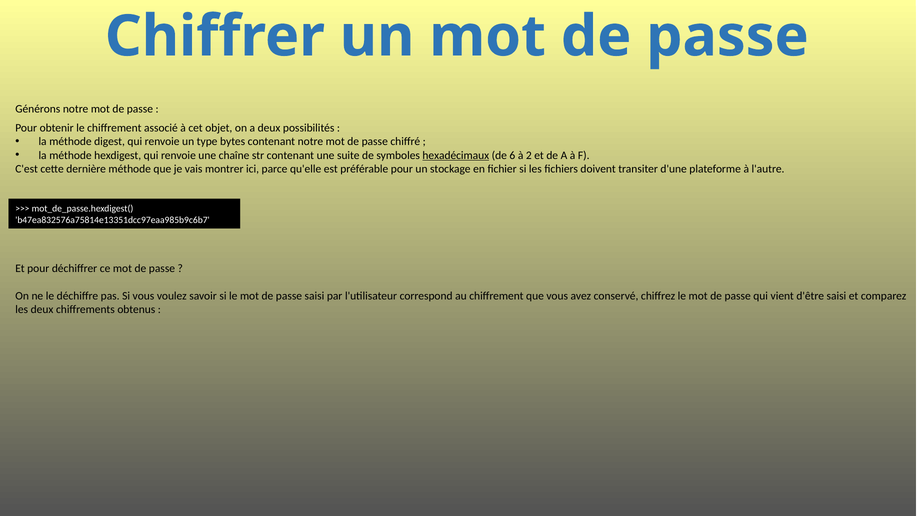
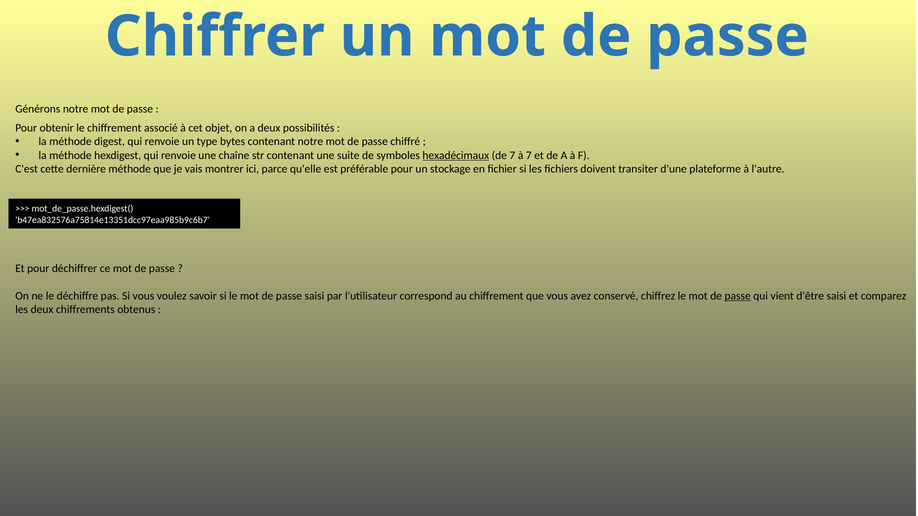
de 6: 6 -> 7 (512, 155)
à 2: 2 -> 7 (529, 155)
passe underline: none -> present (738, 296)
